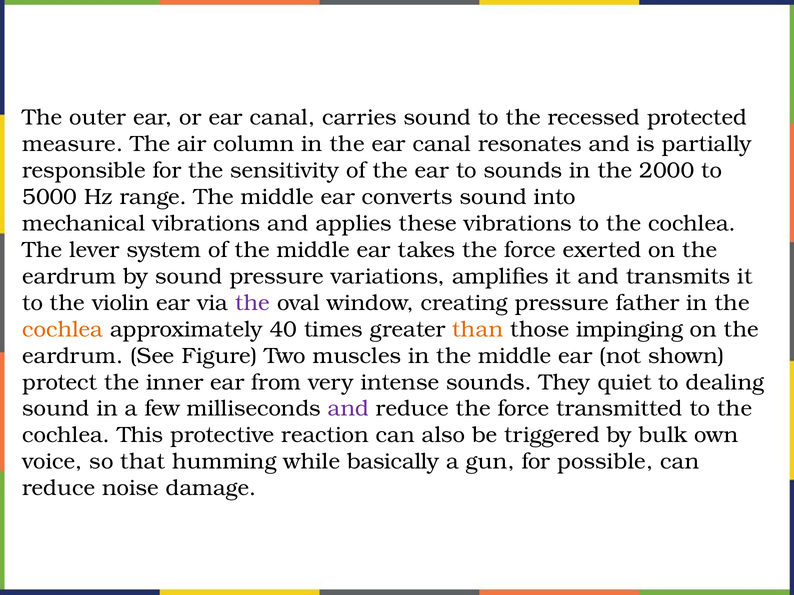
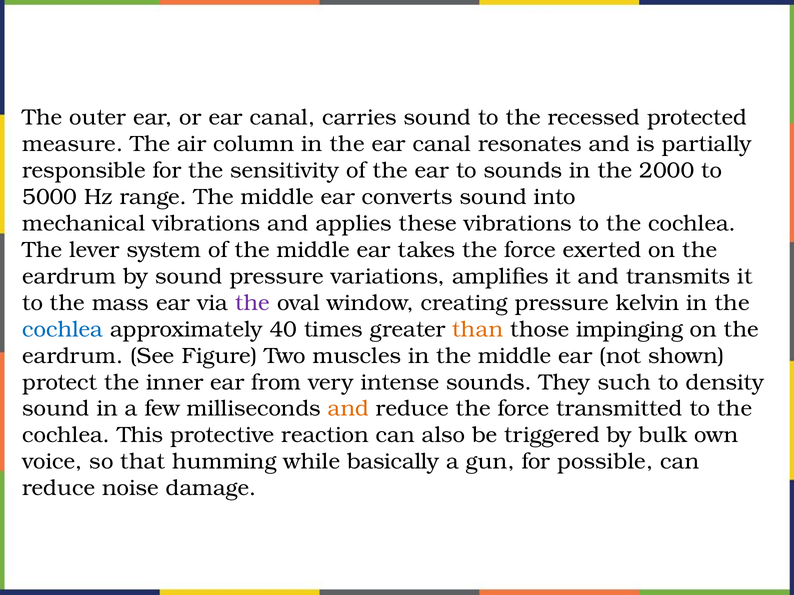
violin: violin -> mass (120, 303)
father: father -> kelvin (648, 303)
cochlea colour: orange -> blue (63, 330)
quiet: quiet -> such (624, 383)
dealing: dealing -> density (725, 383)
and colour: purple -> orange (348, 409)
